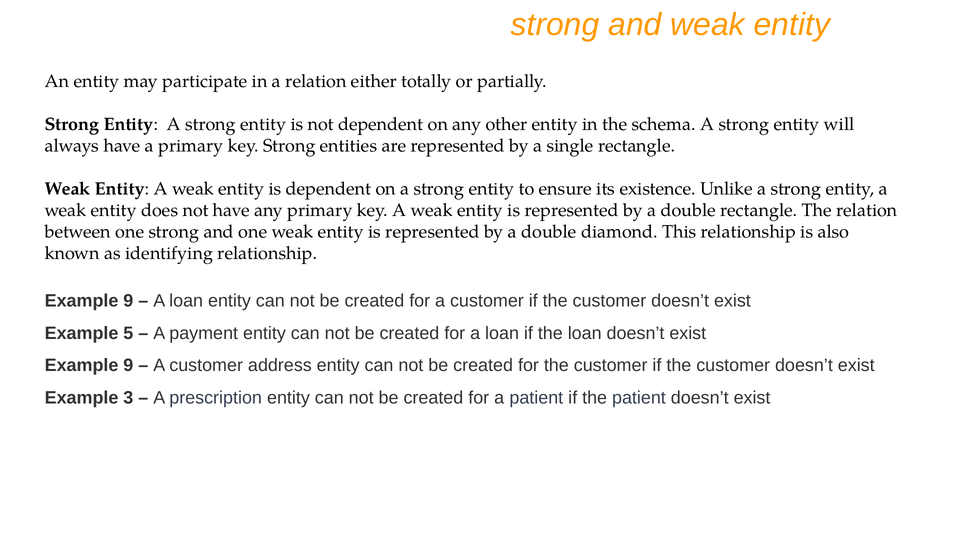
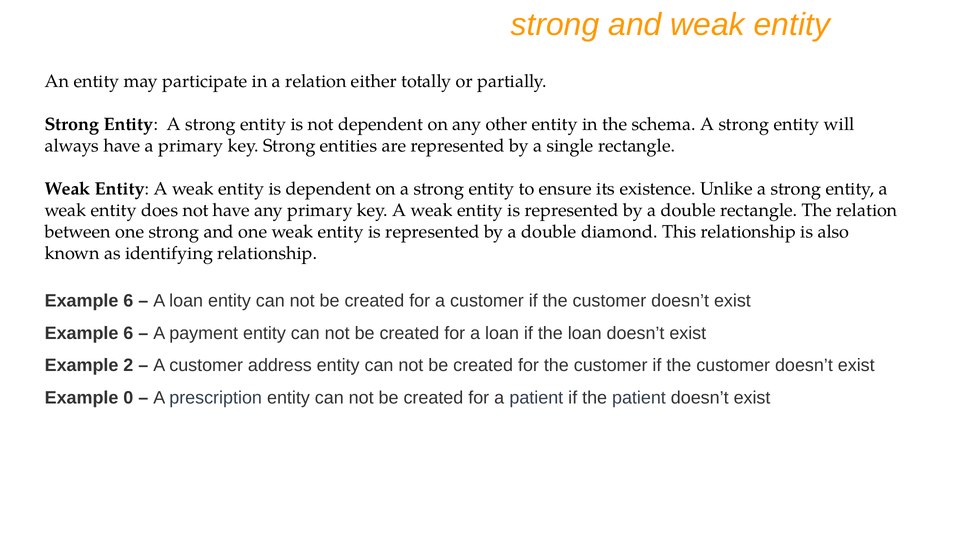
9: 9 -> 6 (128, 301)
5: 5 -> 6 (128, 333)
9: 9 -> 2 (128, 366)
3: 3 -> 0 (128, 398)
